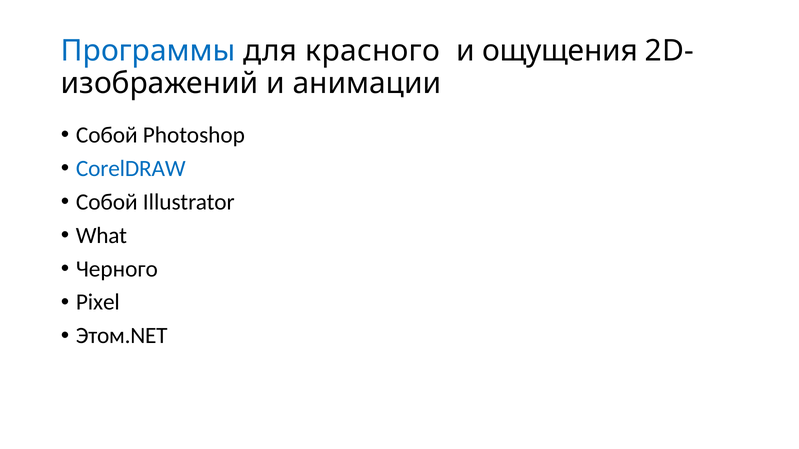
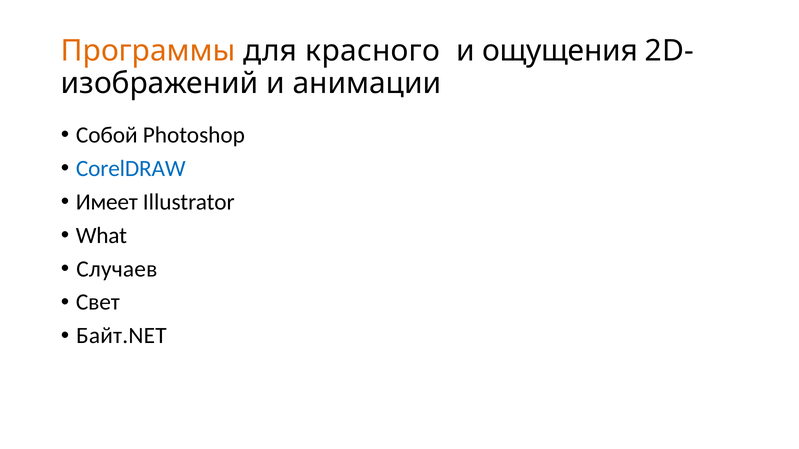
Программы colour: blue -> orange (148, 51)
Собой: Собой -> Имеет (107, 202)
Черного: Черного -> Случаев (117, 269)
Pixel: Pixel -> Свет (98, 303)
Этом.NET: Этом.NET -> Байт.NET (121, 336)
